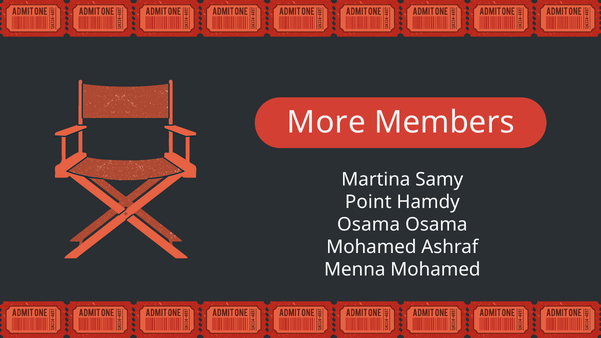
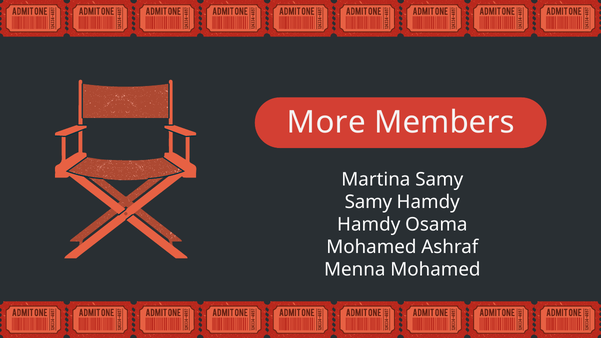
Point: Point -> Samy (368, 202)
Osama: Osama -> Hamdy (369, 224)
